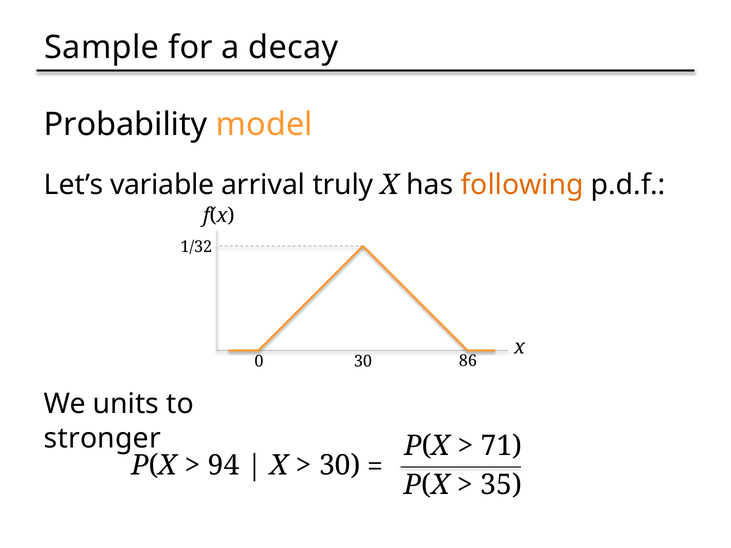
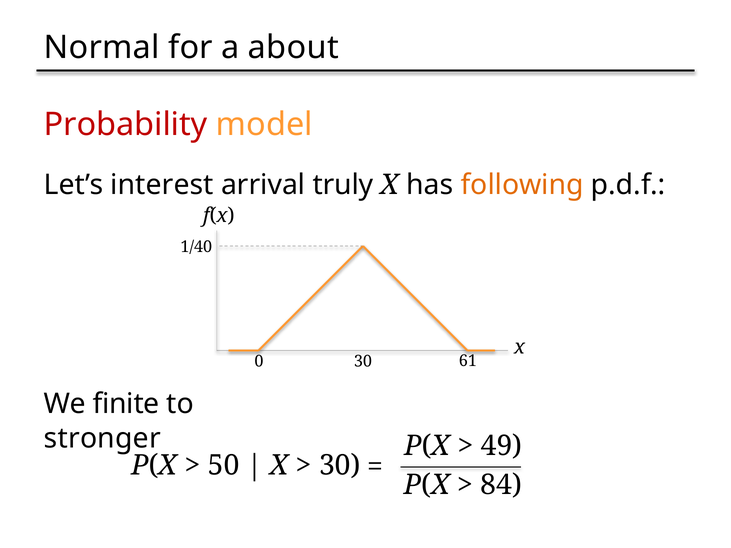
Sample: Sample -> Normal (102, 47)
decay: decay -> about (293, 47)
Probability colour: black -> red (126, 125)
variable: variable -> interest (162, 185)
1/32: 1/32 -> 1/40 (196, 247)
86: 86 -> 61 (468, 361)
units: units -> finite (126, 404)
71: 71 -> 49 (501, 446)
94: 94 -> 50 (224, 465)
35: 35 -> 84 (501, 485)
